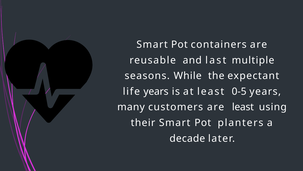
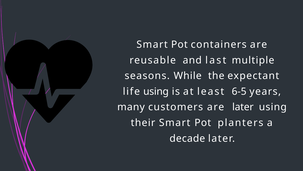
life years: years -> using (156, 91)
0-5: 0-5 -> 6-5 (239, 91)
are least: least -> later (243, 107)
